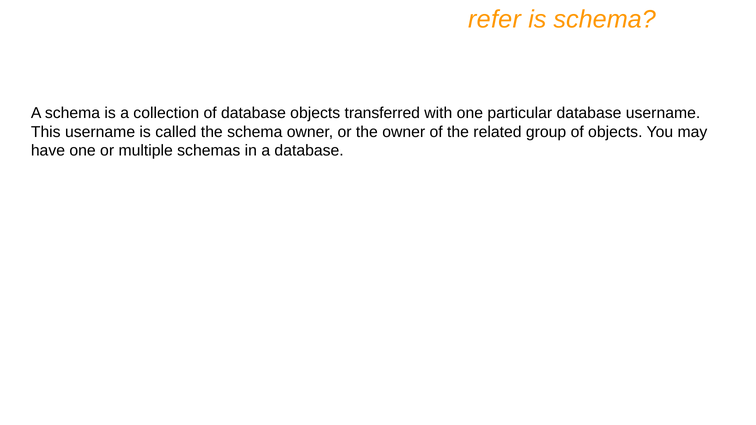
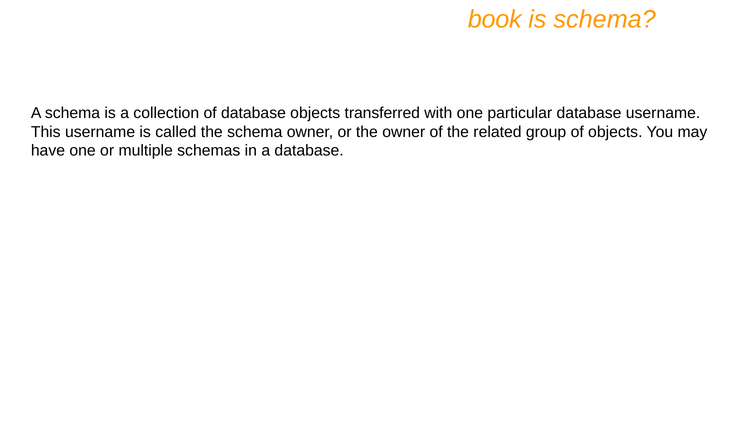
refer: refer -> book (495, 20)
